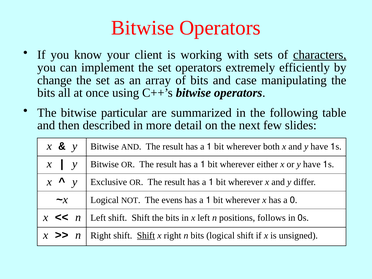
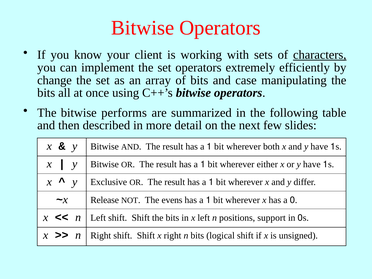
particular: particular -> performs (124, 113)
Logical: Logical -> Release (105, 200)
follows: follows -> support (272, 218)
Shift underline: present -> none (146, 236)
